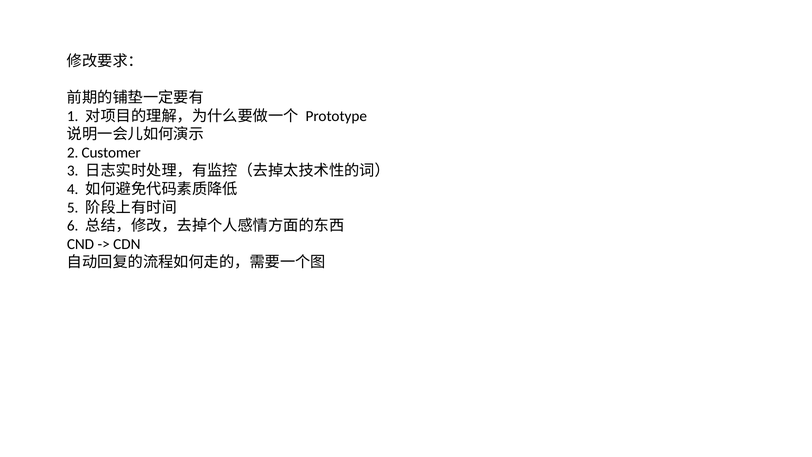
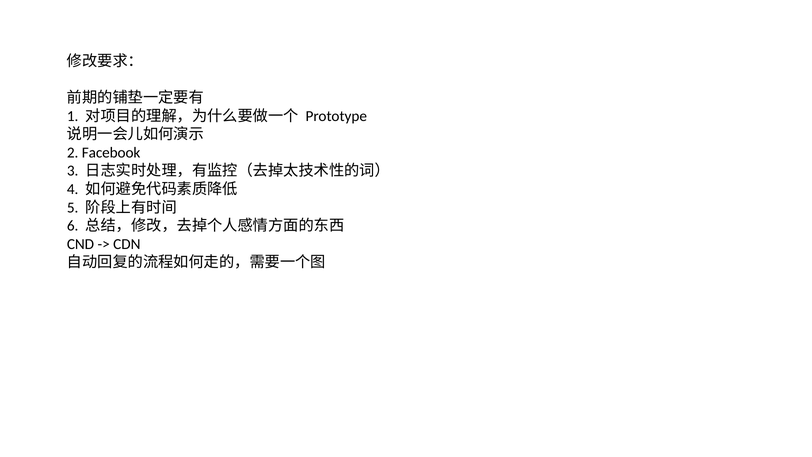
Customer: Customer -> Facebook (111, 153)
